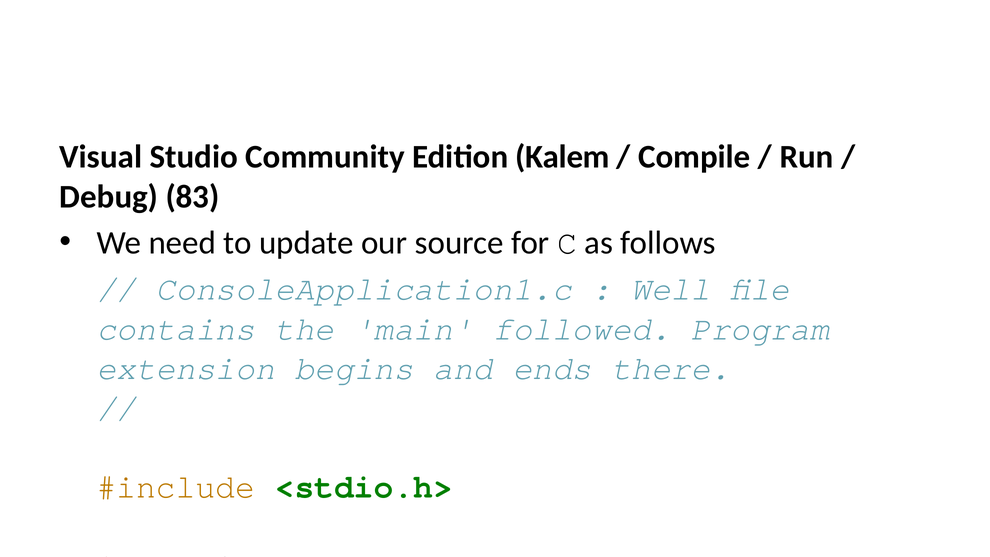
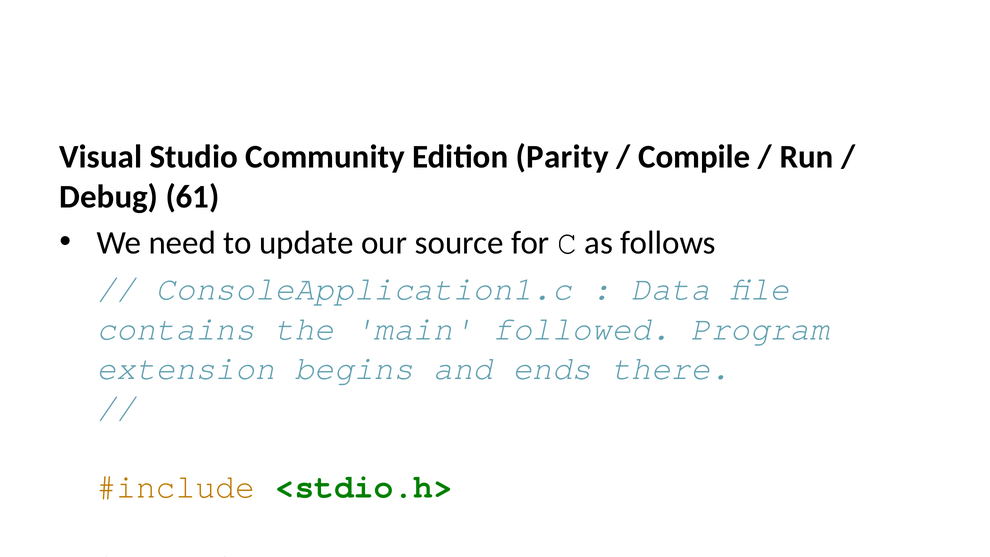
Kalem: Kalem -> Parity (562, 157)
83: 83 -> 61 (192, 197)
Well: Well -> Data (671, 289)
